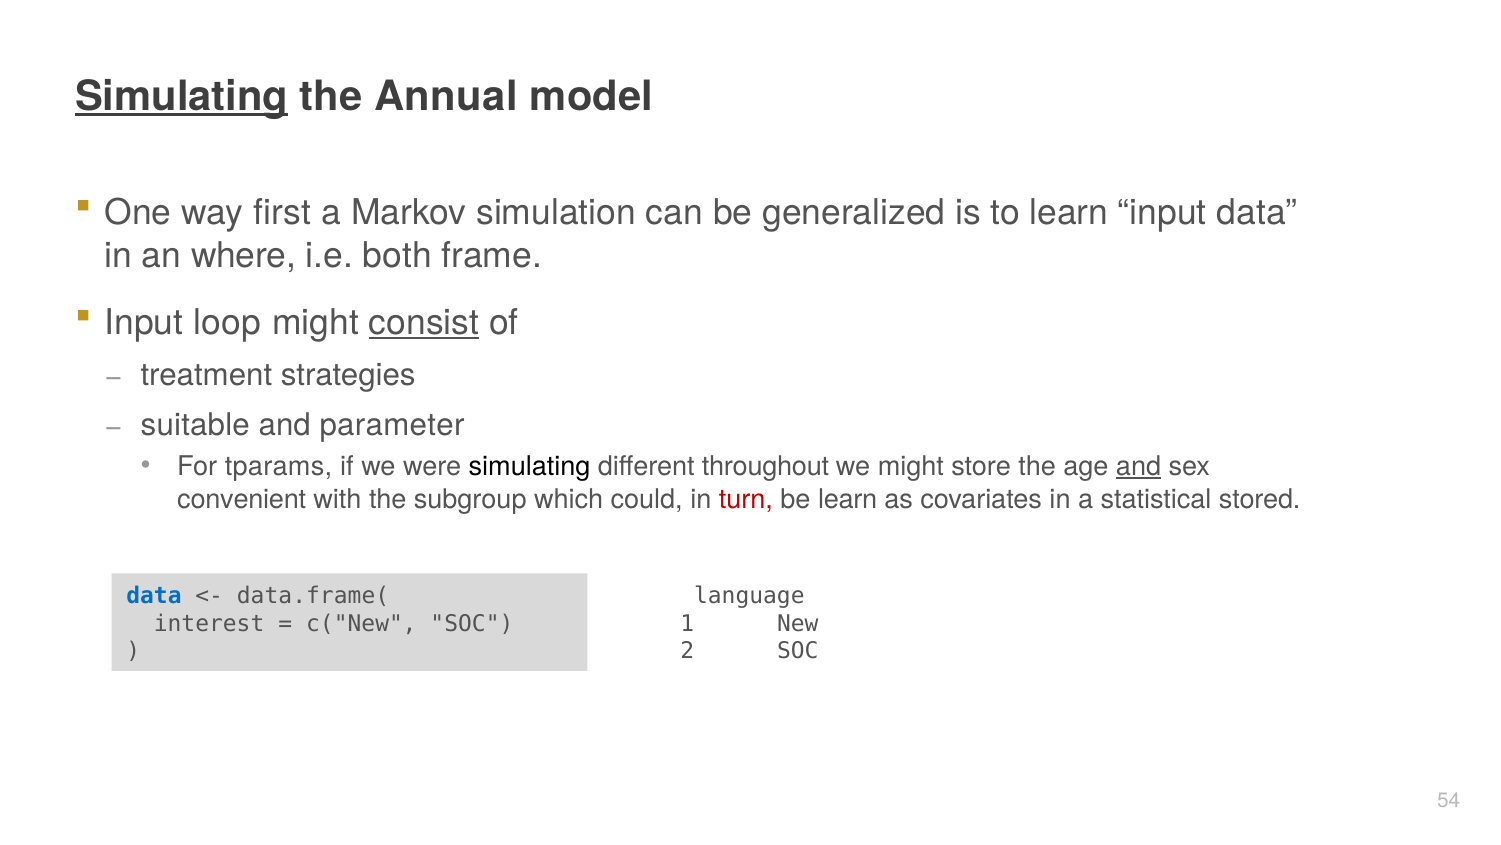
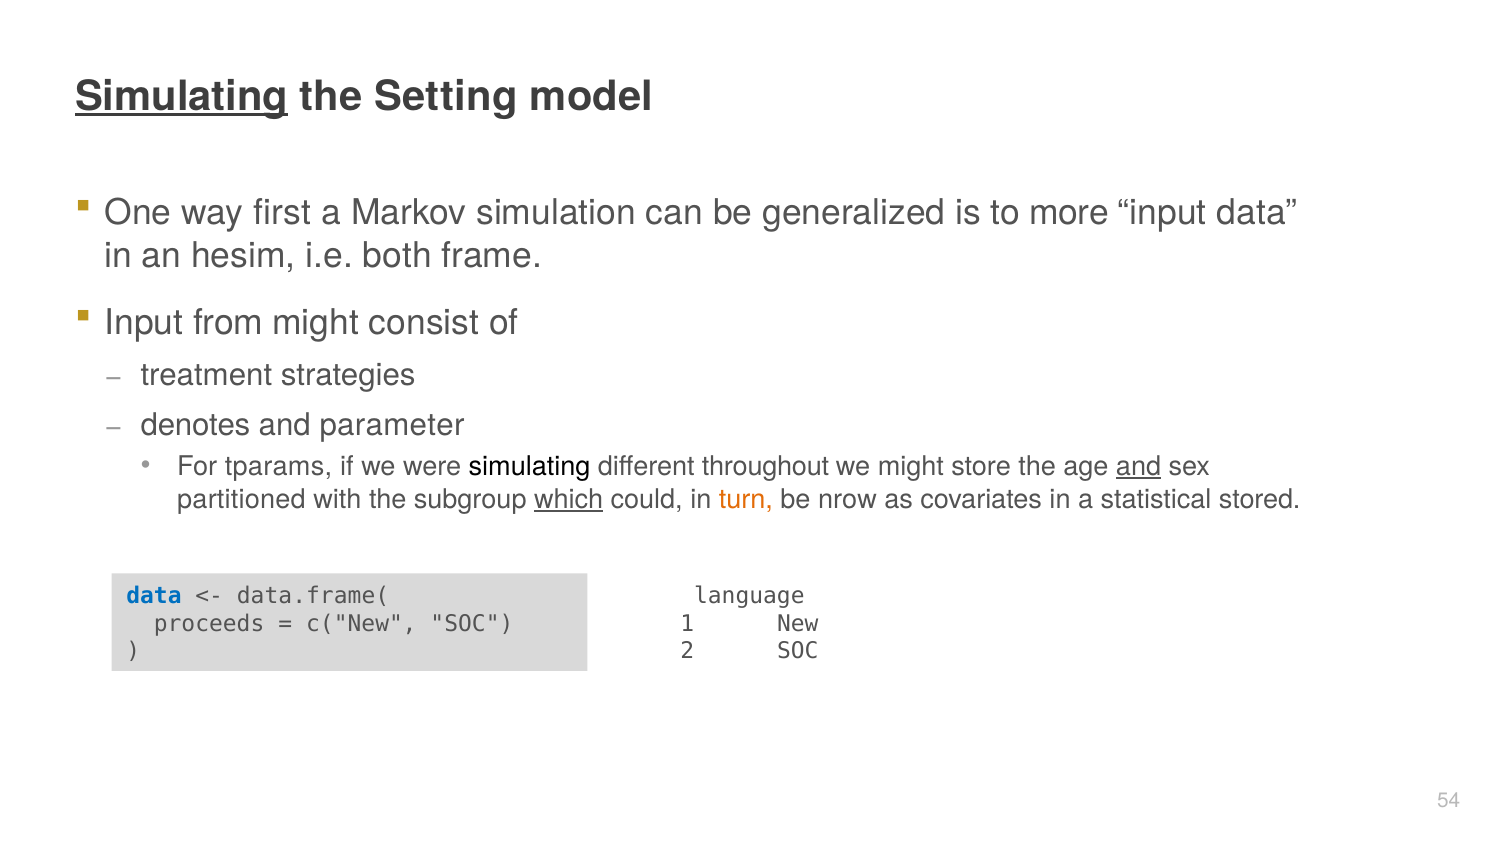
Annual: Annual -> Setting (446, 97)
to learn: learn -> more (1069, 213)
where: where -> hesim (243, 255)
loop: loop -> from (228, 323)
consist underline: present -> none (424, 323)
suitable: suitable -> denotes (195, 425)
convenient: convenient -> partitioned (241, 499)
which underline: none -> present (569, 499)
turn colour: red -> orange (746, 499)
be learn: learn -> nrow (848, 499)
interest: interest -> proceeds (209, 623)
